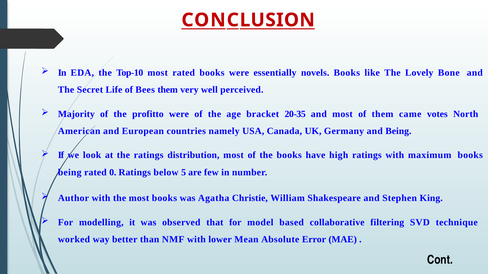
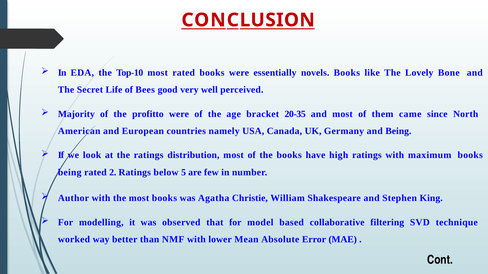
Bees them: them -> good (168, 90)
votes: votes -> since (437, 114)
0: 0 -> 2 (113, 173)
